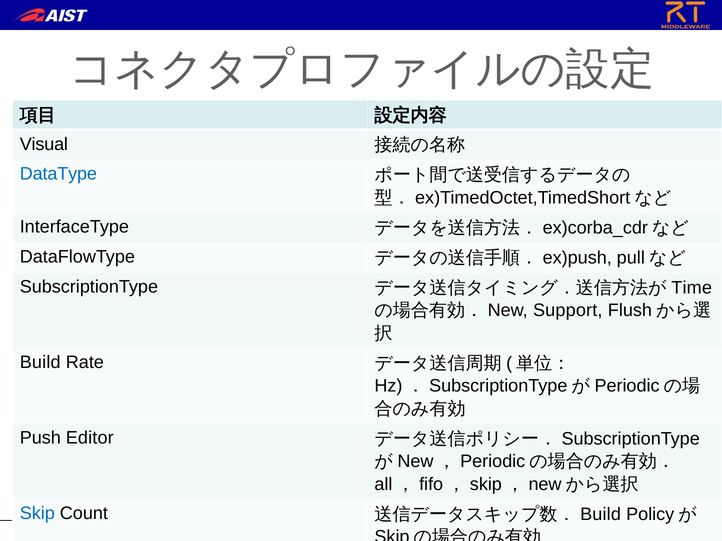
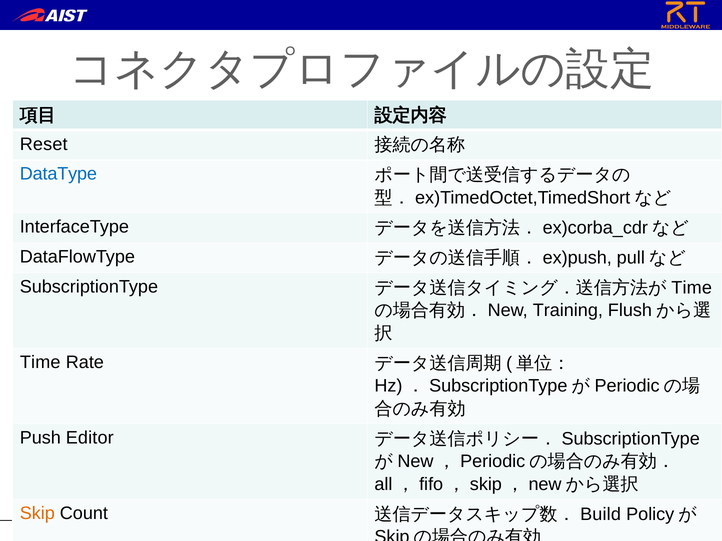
Visual: Visual -> Reset (44, 144)
Support: Support -> Training (568, 311)
Build: Build -> Time (40, 363)
Skip colour: blue -> orange (37, 514)
